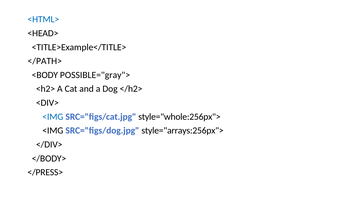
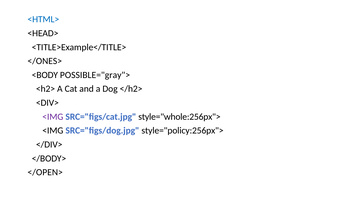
</PATH>: </PATH> -> </ONES> (45, 61)
<IMG colour: blue -> purple (53, 117)
style="arrays:256px">: style="arrays:256px"> -> style="policy:256px"> (183, 131)
</PRESS>: </PRESS> -> </OPEN> (45, 172)
